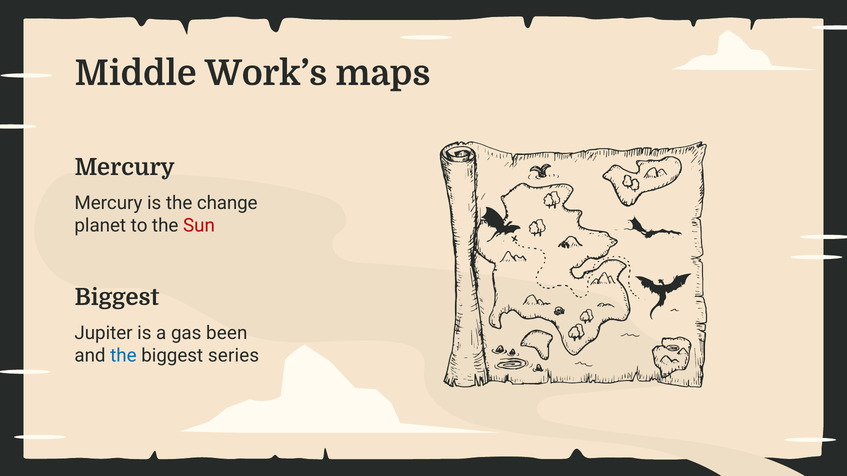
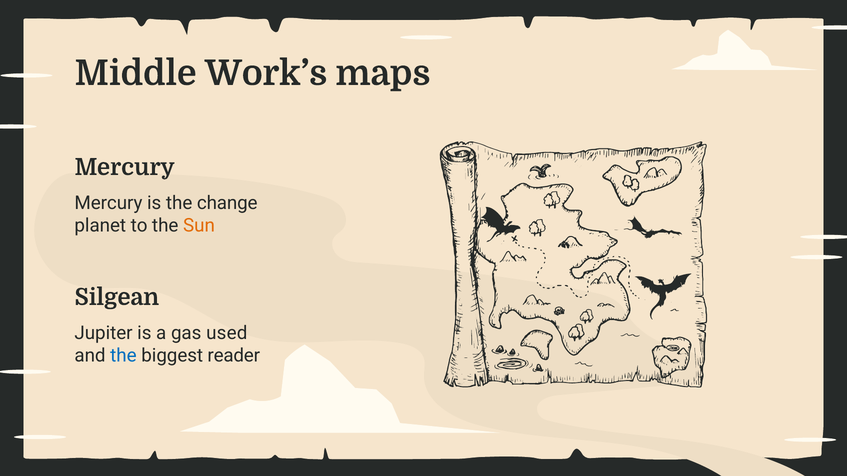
Sun colour: red -> orange (199, 226)
Biggest: Biggest -> Silgean (117, 297)
been: been -> used (227, 333)
series: series -> reader (234, 356)
